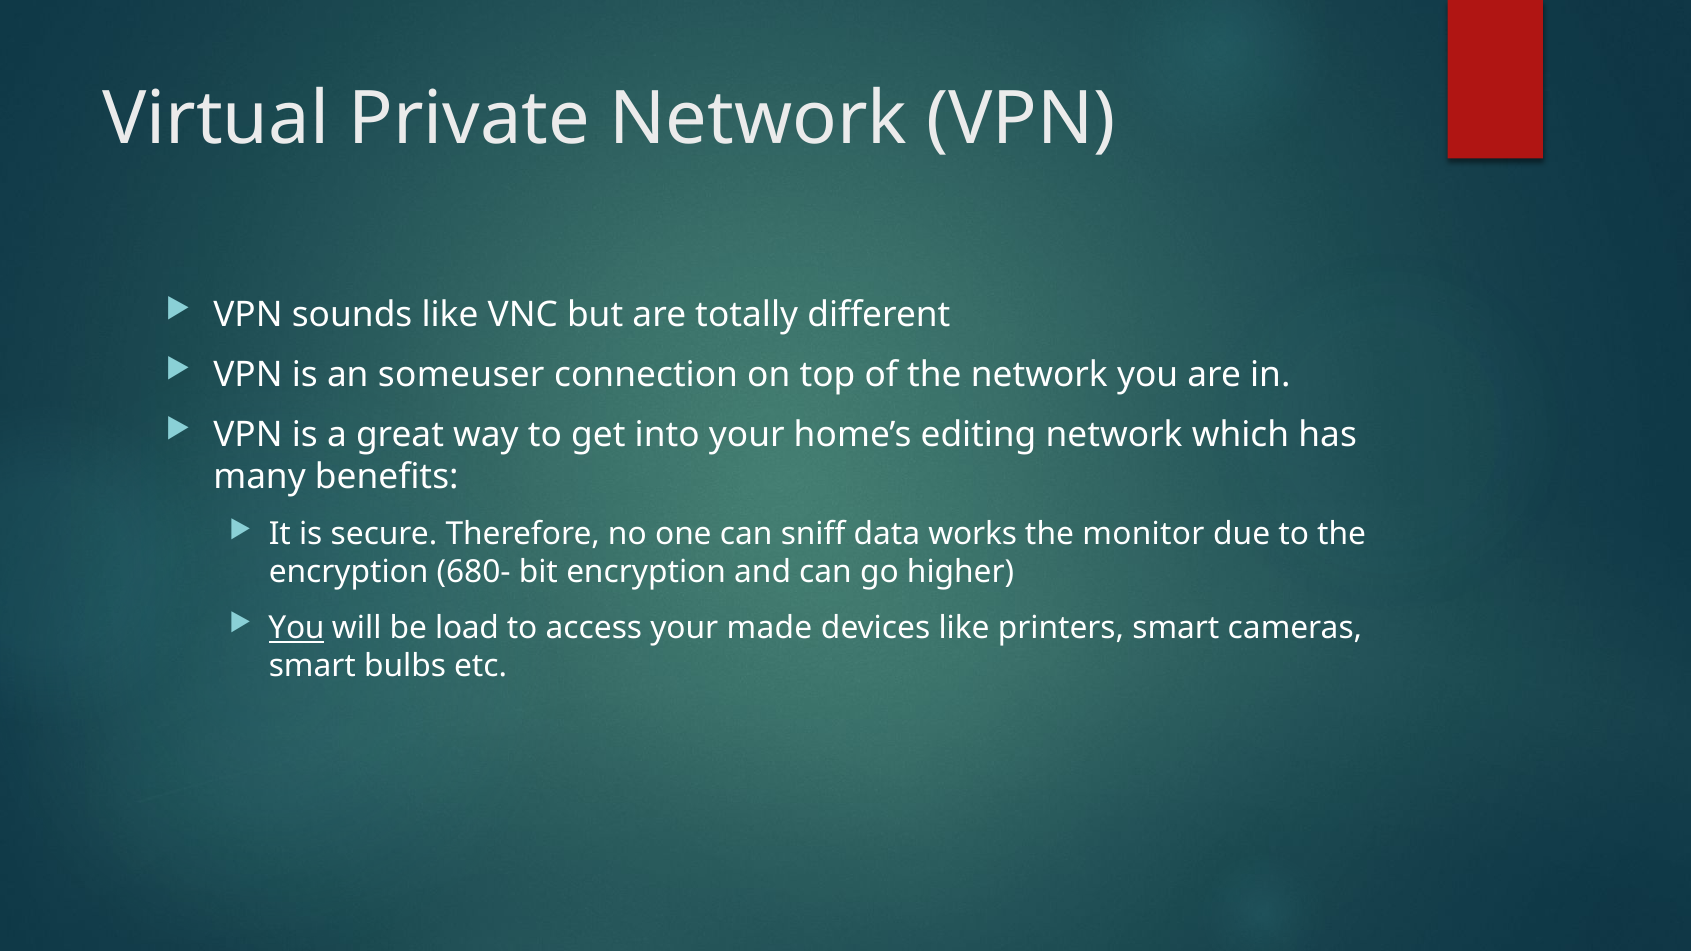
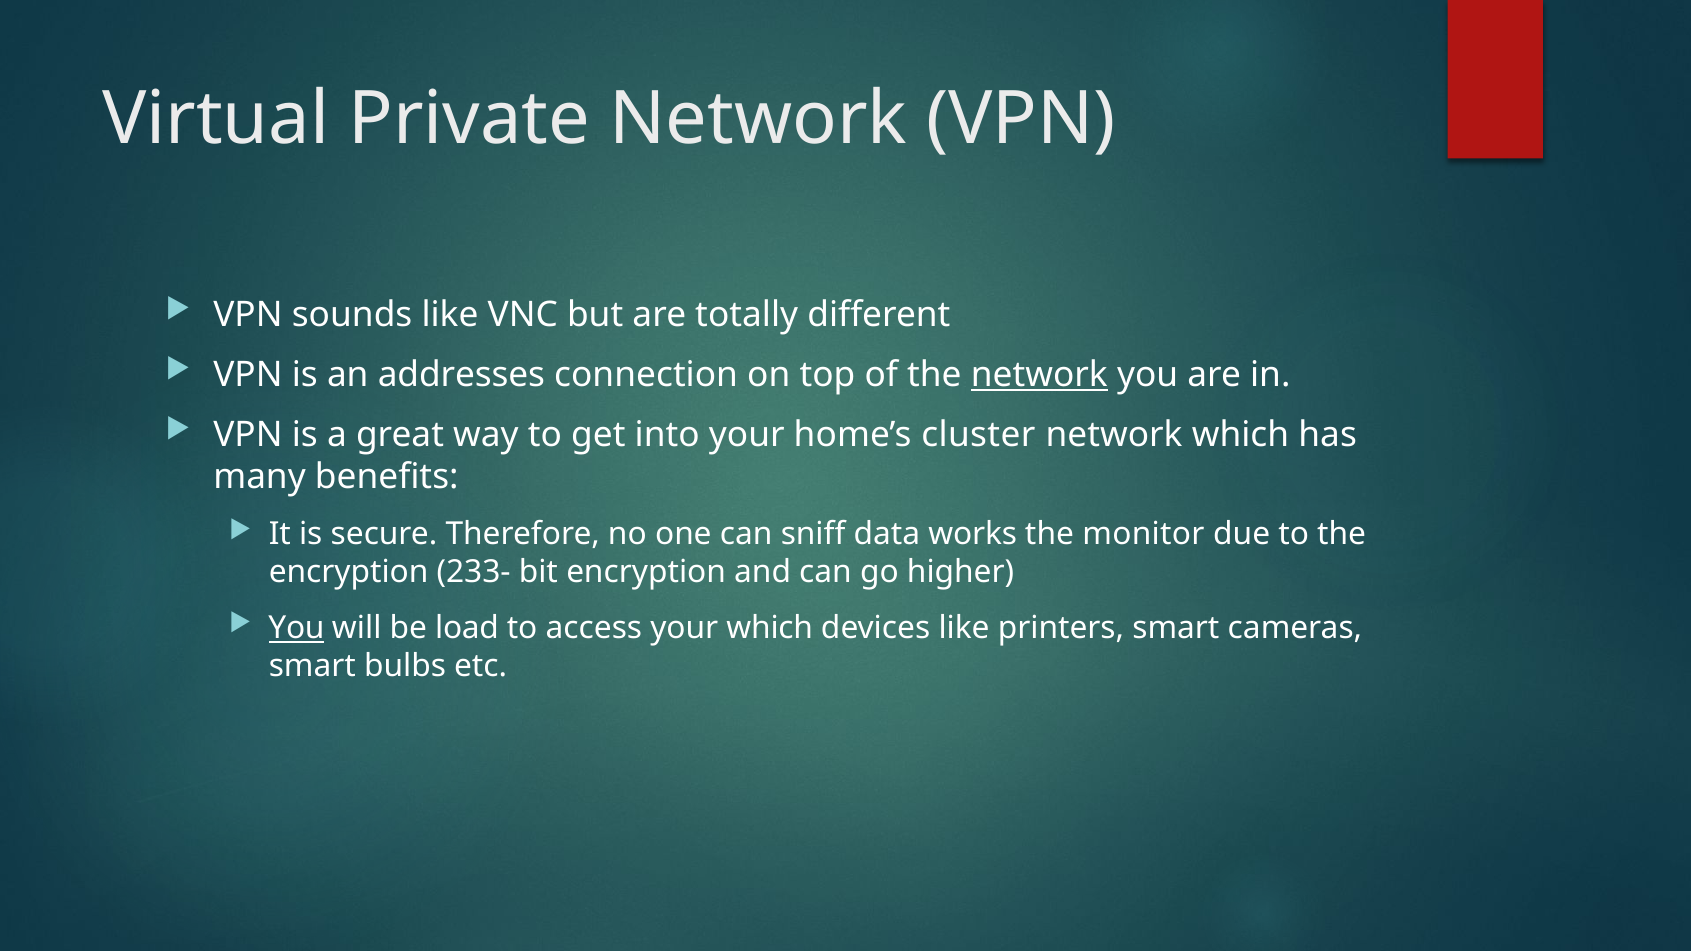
someuser: someuser -> addresses (461, 375)
network underline: none -> present (1039, 375)
editing: editing -> cluster (978, 435)
680-: 680- -> 233- (474, 572)
your made: made -> which (770, 628)
